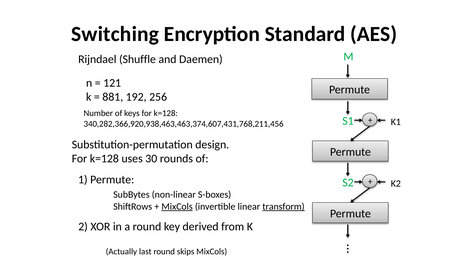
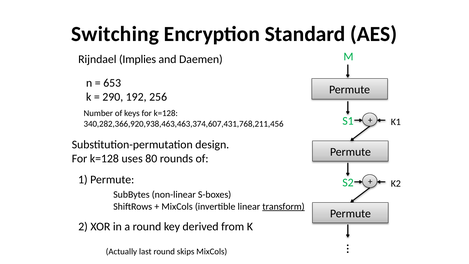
Shuffle: Shuffle -> Implies (138, 59)
121: 121 -> 653 (112, 83)
881: 881 -> 290 (113, 97)
30: 30 -> 80 (151, 158)
MixCols underline: present -> none (177, 206)
